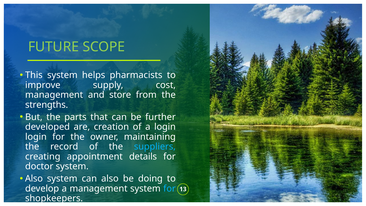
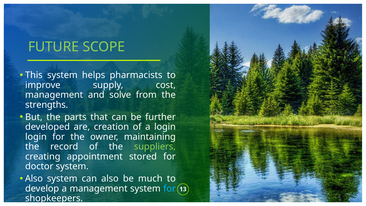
store: store -> solve (120, 95)
suppliers colour: light blue -> light green (155, 147)
details: details -> stored (143, 156)
doing: doing -> much (150, 179)
